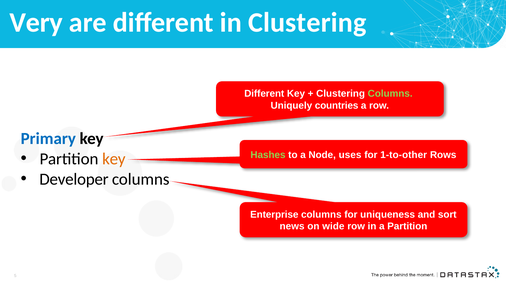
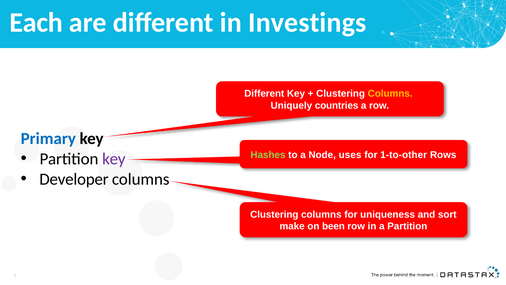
Very: Very -> Each (36, 22)
in Clustering: Clustering -> Investings (307, 22)
Columns colour: light green -> yellow (390, 94)
key colour: orange -> purple (114, 159)
Enterprise: Enterprise -> Clustering (274, 214)
news: news -> make (292, 226)
wide: wide -> been (333, 226)
